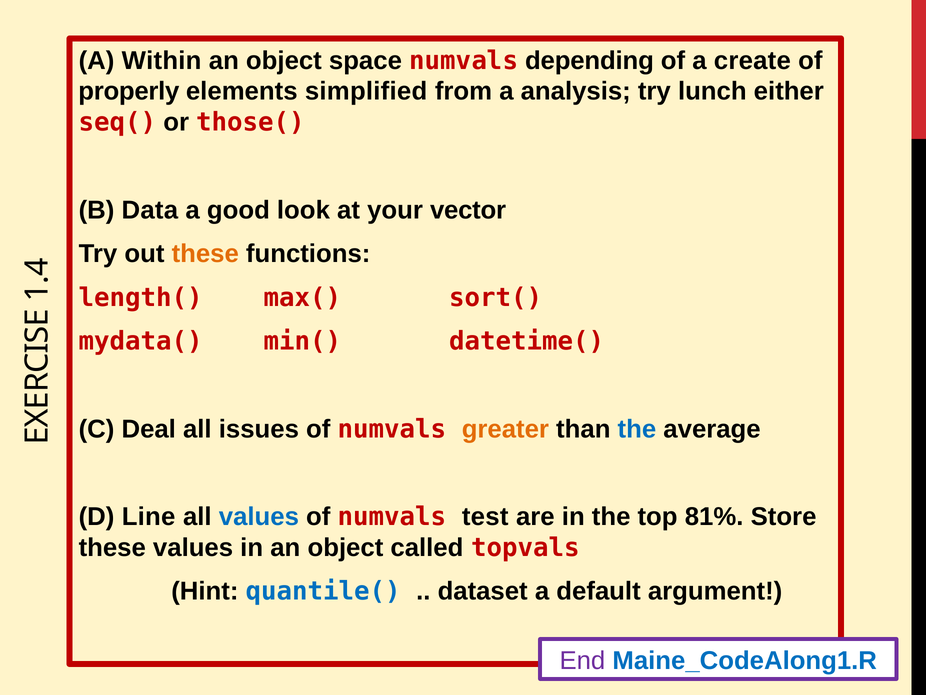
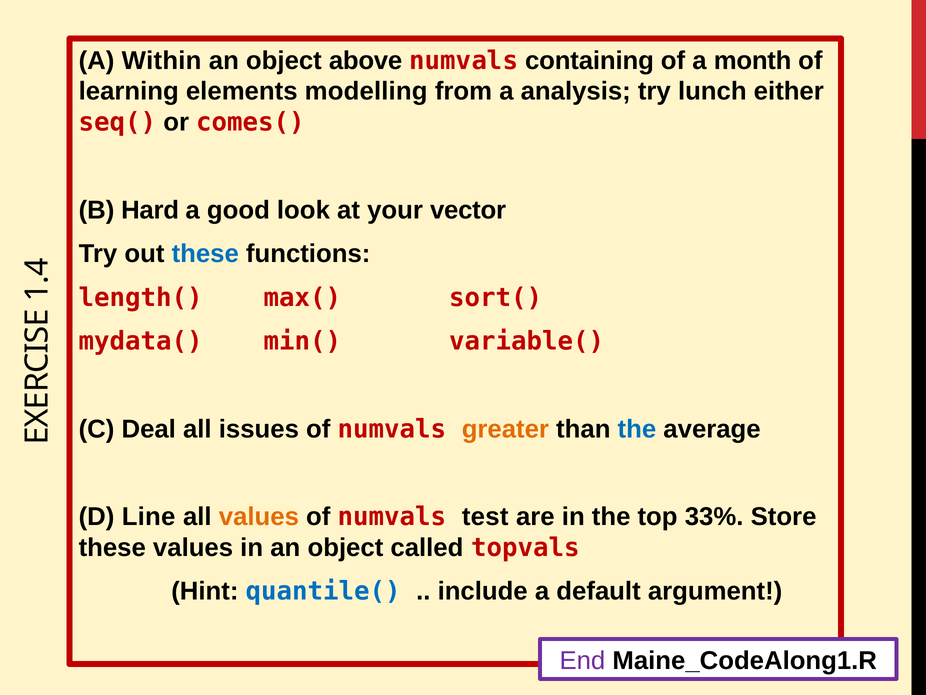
space: space -> above (366, 60)
depending: depending -> containing (589, 60)
create: create -> month (753, 60)
properly: properly -> learning (129, 91)
simplified: simplified -> modelling (366, 91)
those(: those( -> comes( (250, 122)
Data: Data -> Hard (150, 210)
these colour: orange -> blue (205, 254)
datetime(: datetime( -> variable( (527, 341)
values colour: blue -> orange (259, 516)
81%: 81% -> 33% (714, 516)
dataset: dataset -> include (483, 591)
Maine_CodeAlong1.R colour: blue -> black (745, 660)
